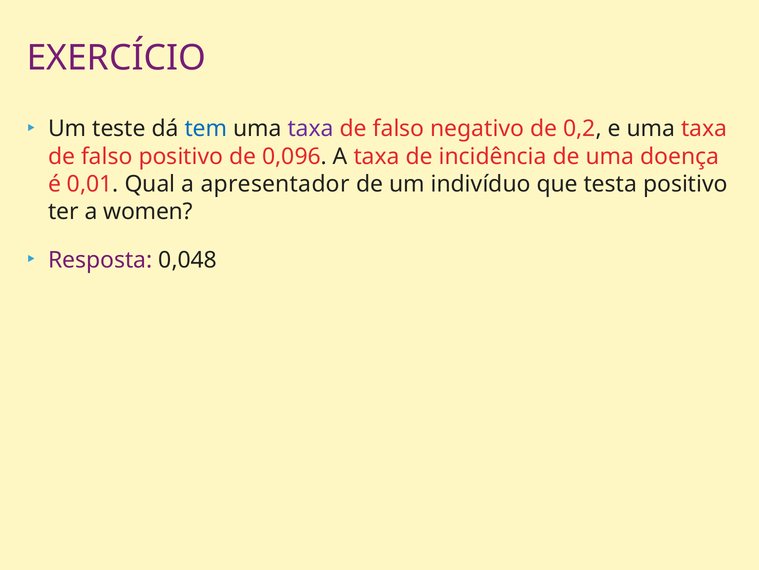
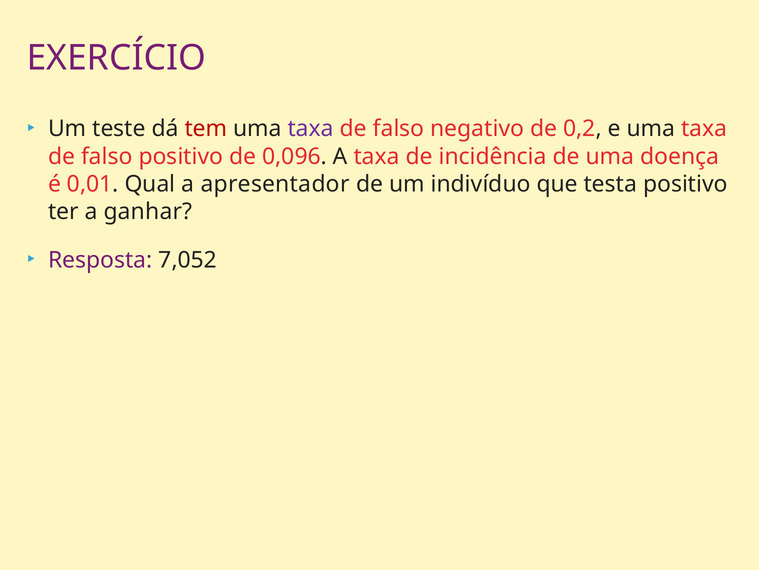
tem colour: blue -> red (206, 129)
women: women -> ganhar (148, 211)
0,048: 0,048 -> 7,052 (188, 260)
